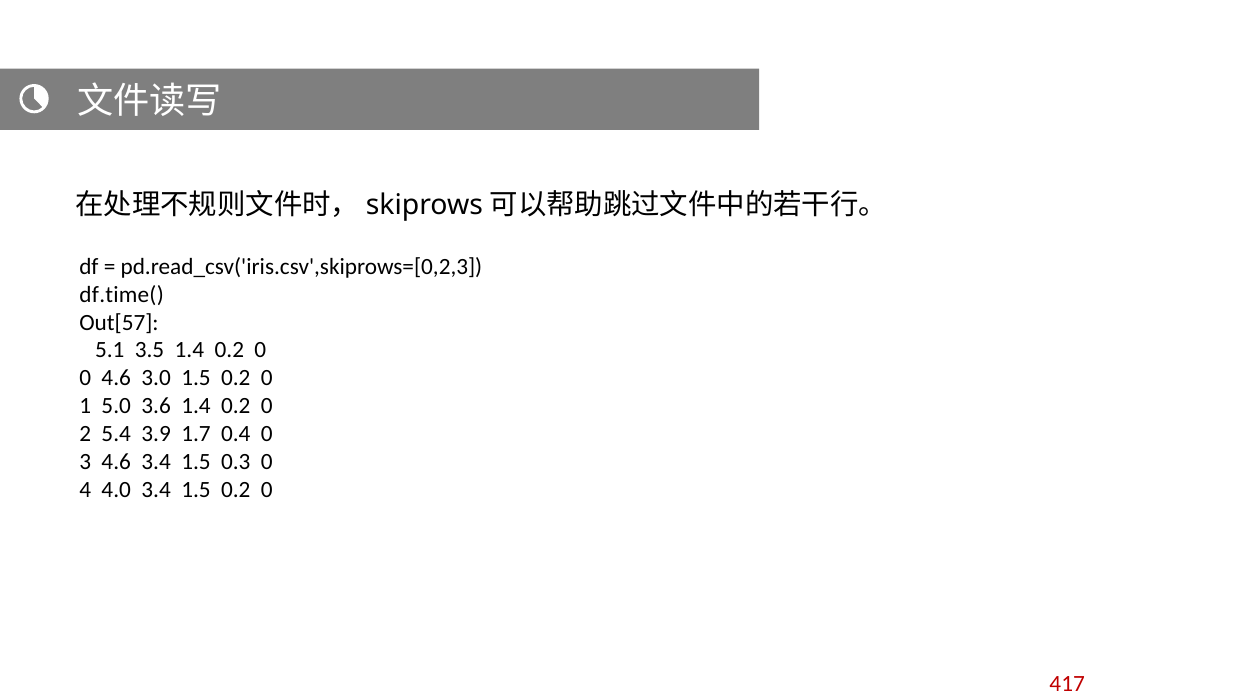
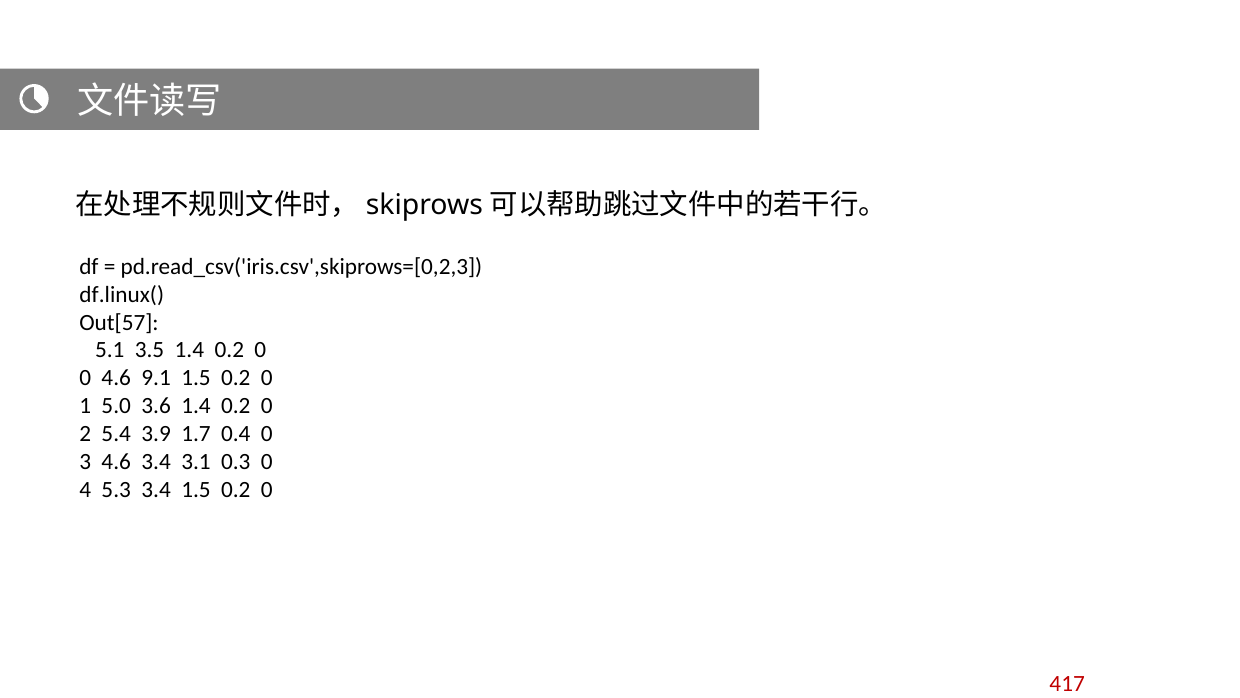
df.time(: df.time( -> df.linux( (122, 294)
3.0: 3.0 -> 9.1 (156, 378)
4.6 3.4 1.5: 1.5 -> 3.1 (196, 462)
4.0: 4.0 -> 5.3 (116, 490)
